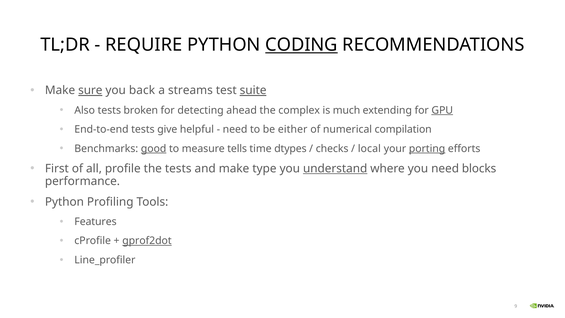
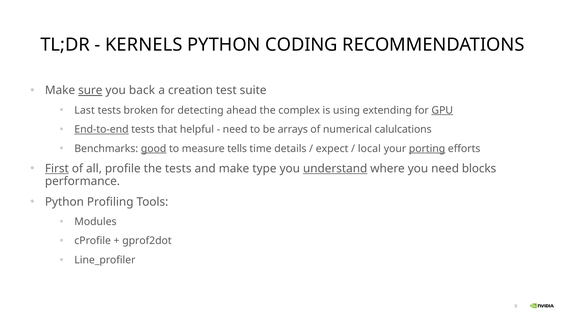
REQUIRE: REQUIRE -> KERNELS (144, 45)
CODING underline: present -> none (301, 45)
streams: streams -> creation (190, 90)
suite underline: present -> none (253, 90)
Also: Also -> Last (85, 110)
much: much -> using (346, 110)
End-to-end underline: none -> present (101, 129)
give: give -> that (167, 129)
either: either -> arrays (293, 129)
compilation: compilation -> calulcations (403, 129)
dtypes: dtypes -> details (290, 149)
checks: checks -> expect (332, 149)
First underline: none -> present (57, 168)
Features: Features -> Modules (95, 222)
gprof2dot underline: present -> none (147, 241)
